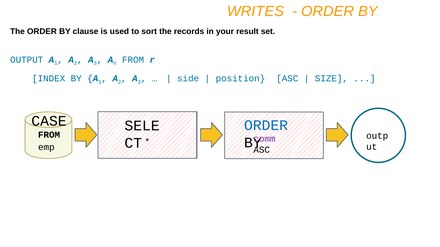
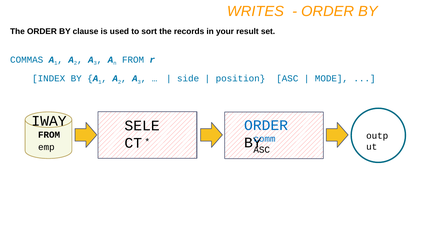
OUTPUT: OUTPUT -> COMMAS (27, 60)
SIZE: SIZE -> MODE (331, 79)
CASE: CASE -> IWAY (49, 121)
comm colour: purple -> blue (264, 139)
